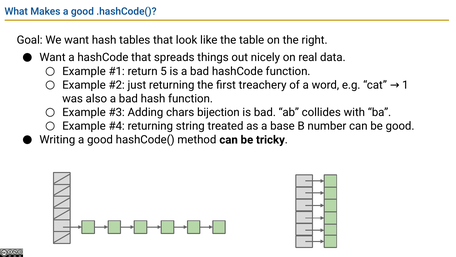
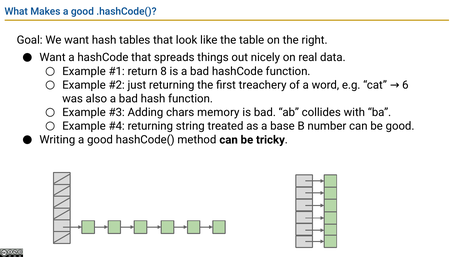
5: 5 -> 8 (164, 71)
1: 1 -> 6 (405, 85)
bijection: bijection -> memory (218, 112)
